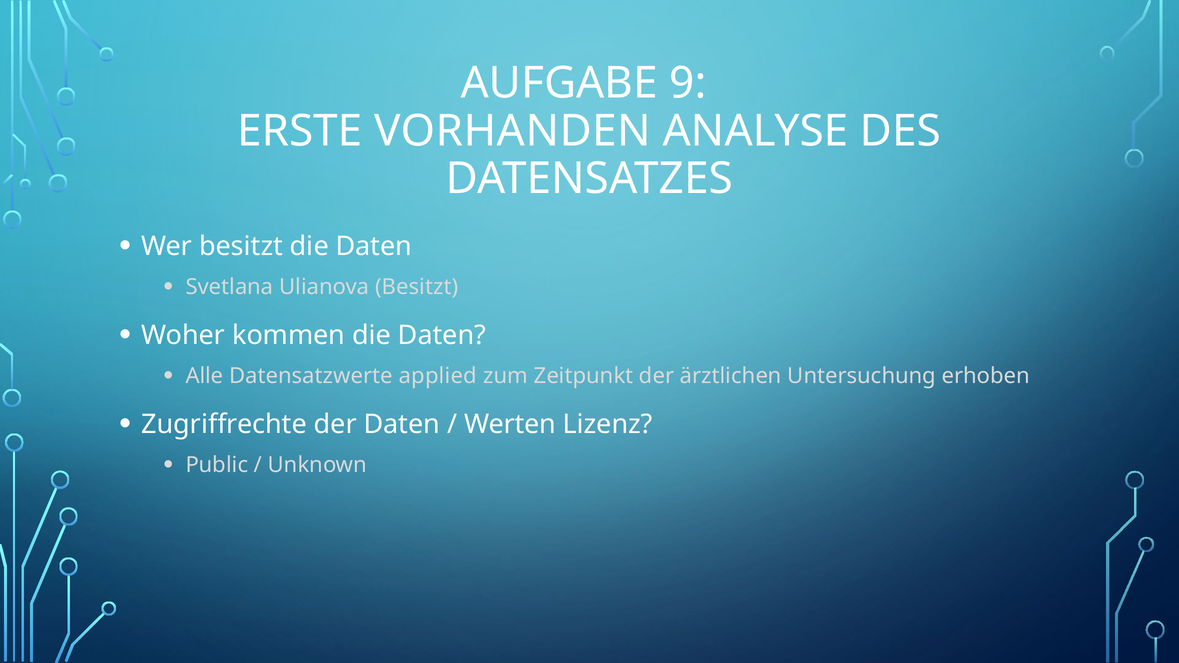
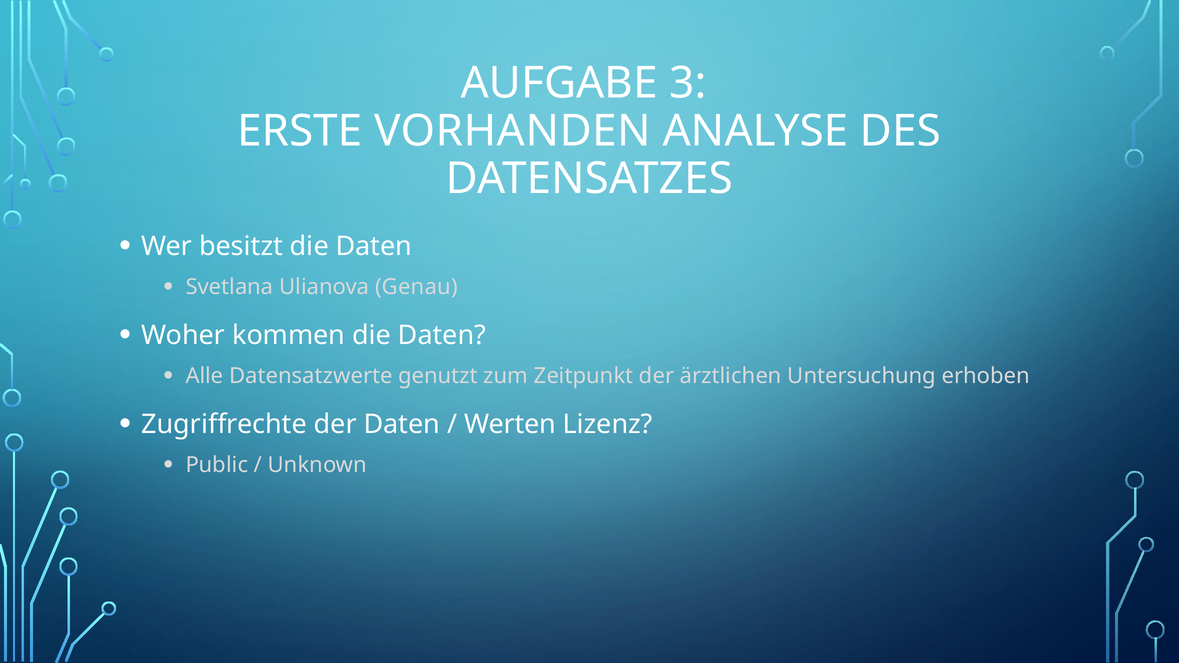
9: 9 -> 3 (688, 83)
Ulianova Besitzt: Besitzt -> Genau (417, 287)
applied: applied -> genutzt (438, 376)
